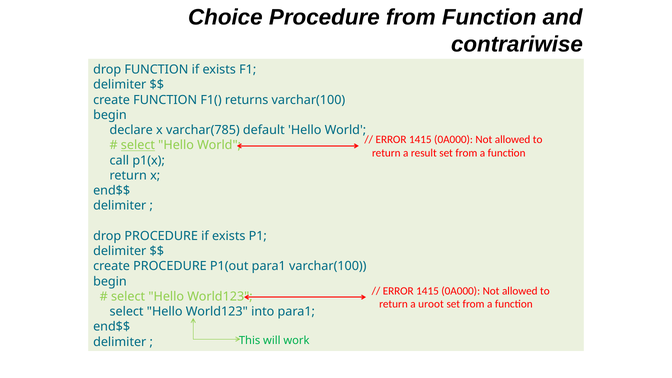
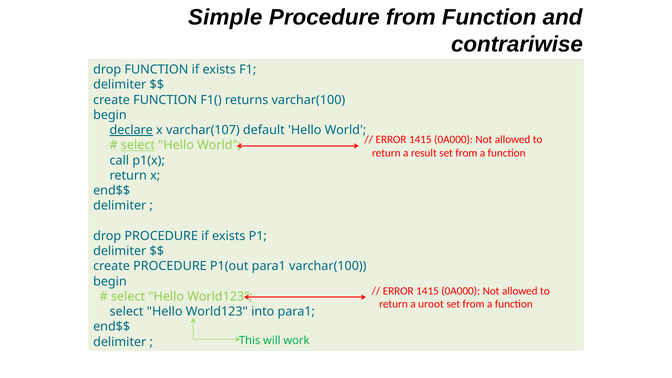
Choice: Choice -> Simple (225, 17)
declare underline: none -> present (131, 130)
varchar(785: varchar(785 -> varchar(107 (203, 130)
